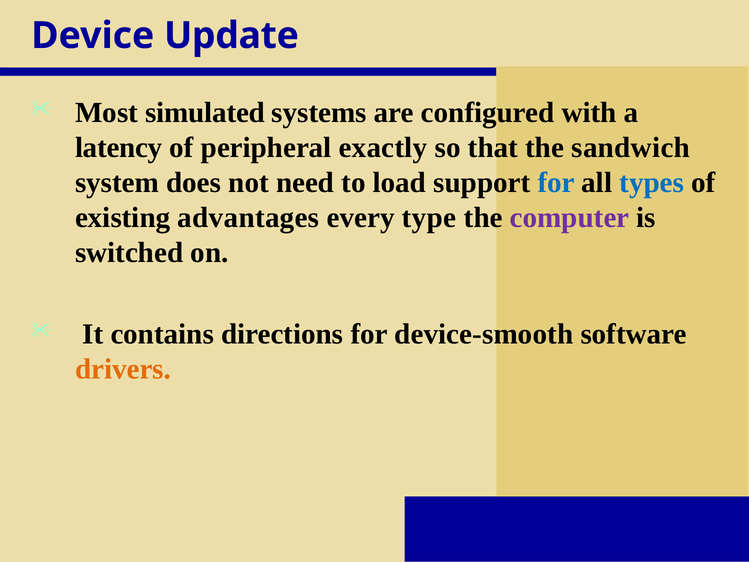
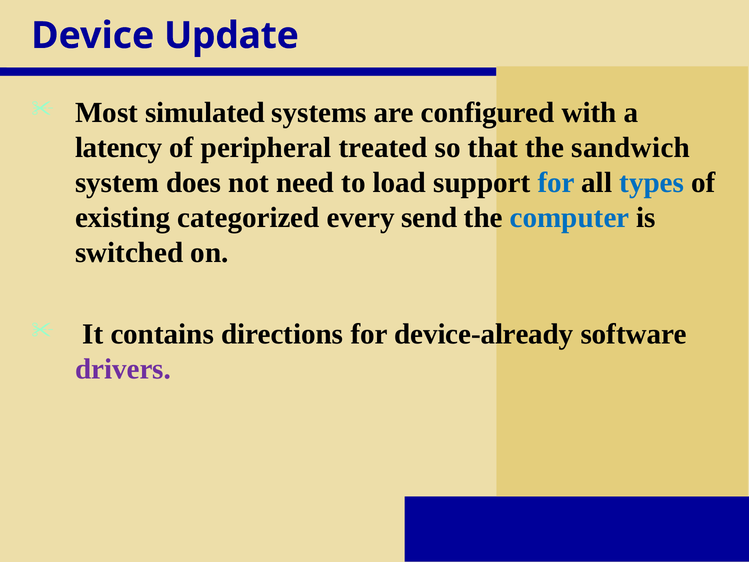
exactly: exactly -> treated (383, 148)
advantages: advantages -> categorized (249, 218)
type: type -> send (429, 218)
computer colour: purple -> blue (570, 218)
device-smooth: device-smooth -> device-already (484, 334)
drivers colour: orange -> purple (123, 369)
